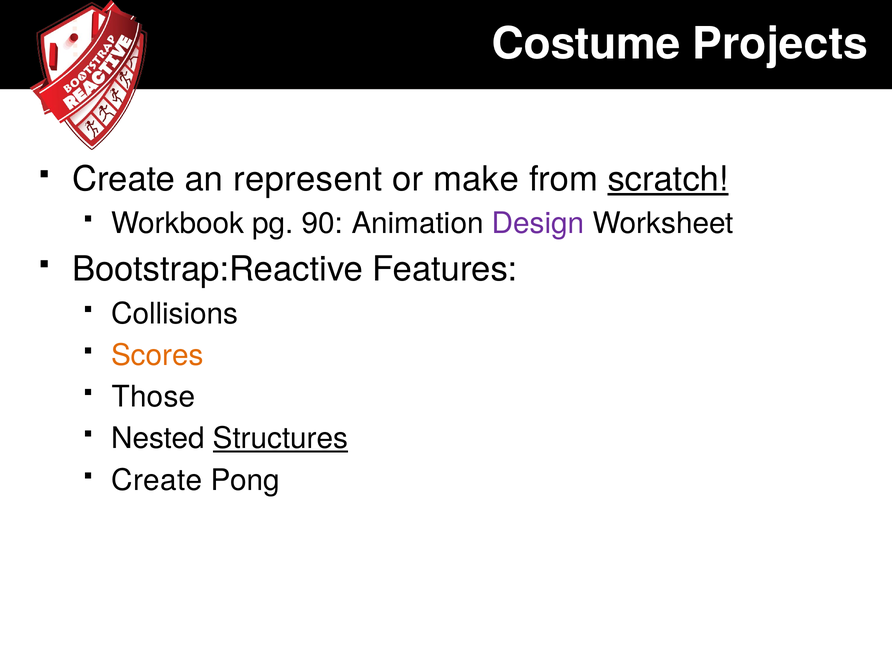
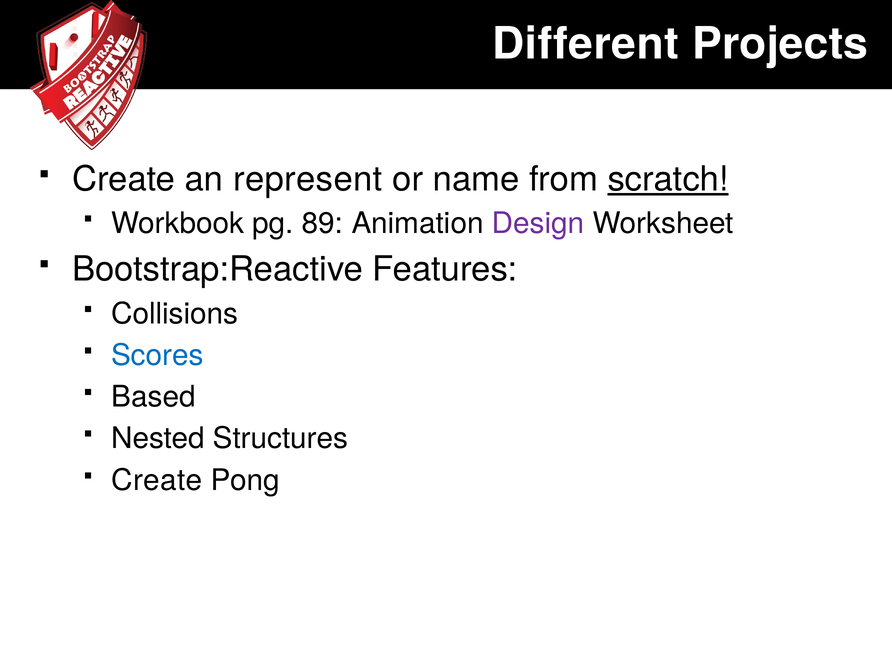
Costume: Costume -> Different (586, 44)
make: make -> name (476, 179)
90: 90 -> 89 (323, 224)
Scores colour: orange -> blue (157, 355)
Those: Those -> Based (154, 397)
Structures underline: present -> none (280, 439)
